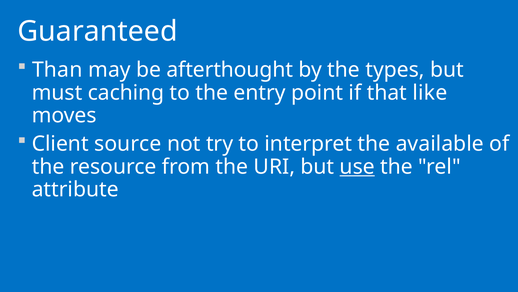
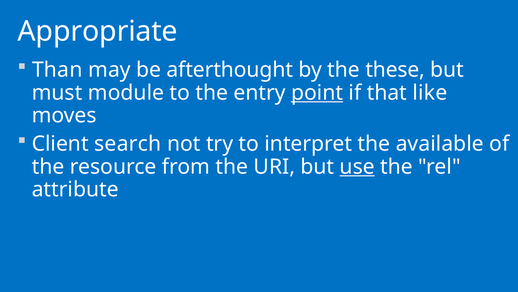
Guaranteed: Guaranteed -> Appropriate (98, 31)
types: types -> these (395, 70)
caching: caching -> module (126, 92)
point underline: none -> present (317, 92)
source: source -> search (128, 143)
